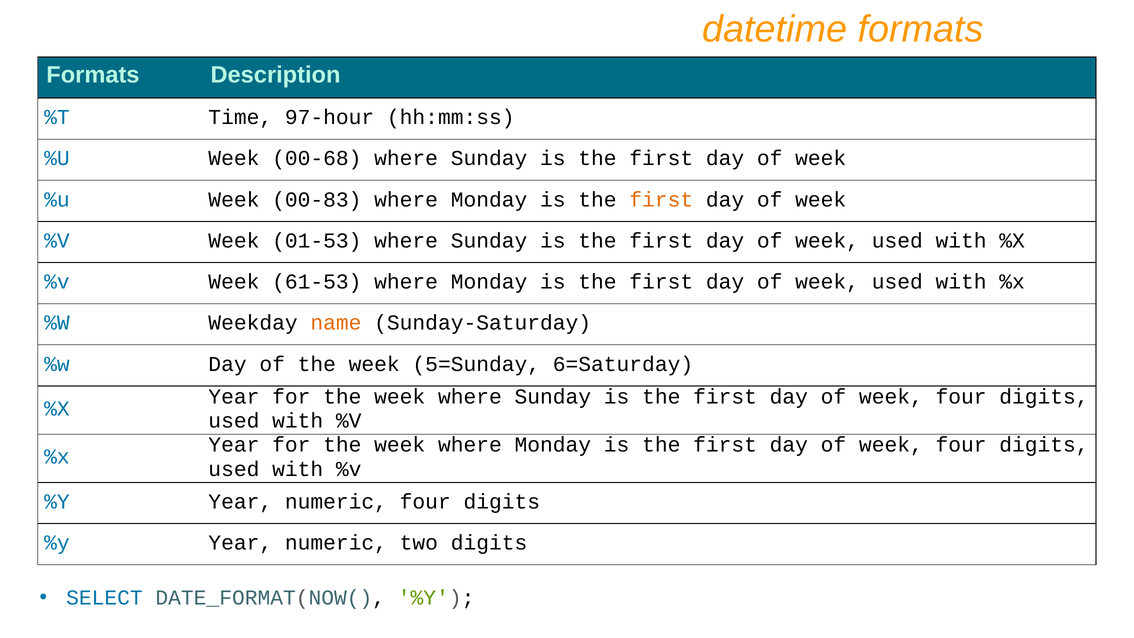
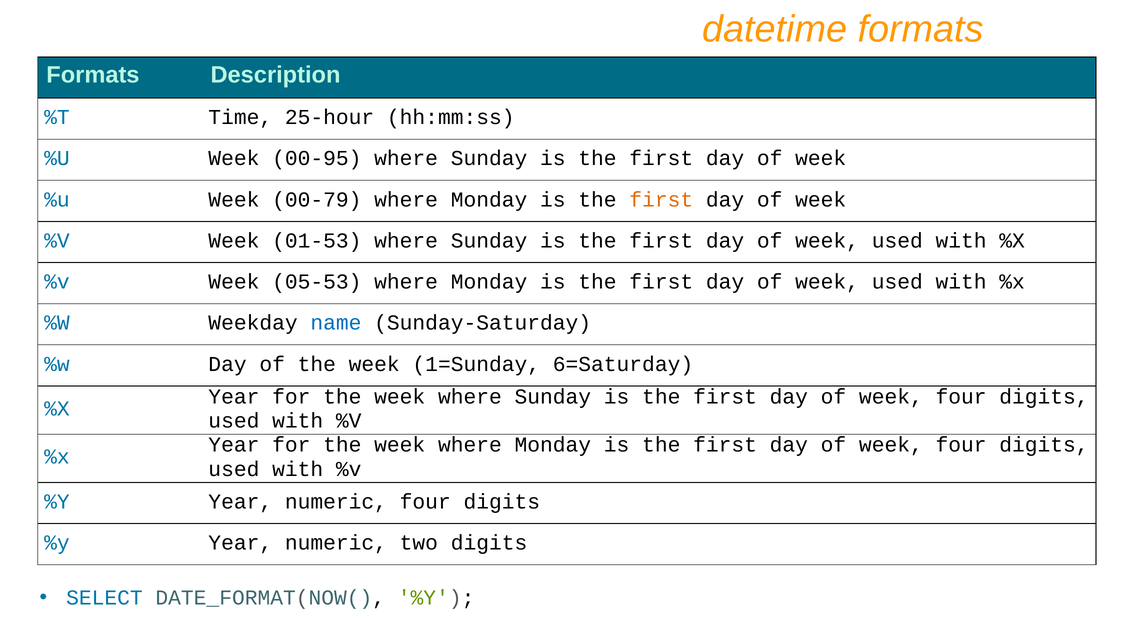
97-hour: 97-hour -> 25-hour (330, 117)
00-68: 00-68 -> 00-95 (317, 158)
00-83: 00-83 -> 00-79 (317, 199)
61-53: 61-53 -> 05-53 (317, 282)
name colour: orange -> blue (336, 323)
5=Sunday: 5=Sunday -> 1=Sunday (476, 364)
